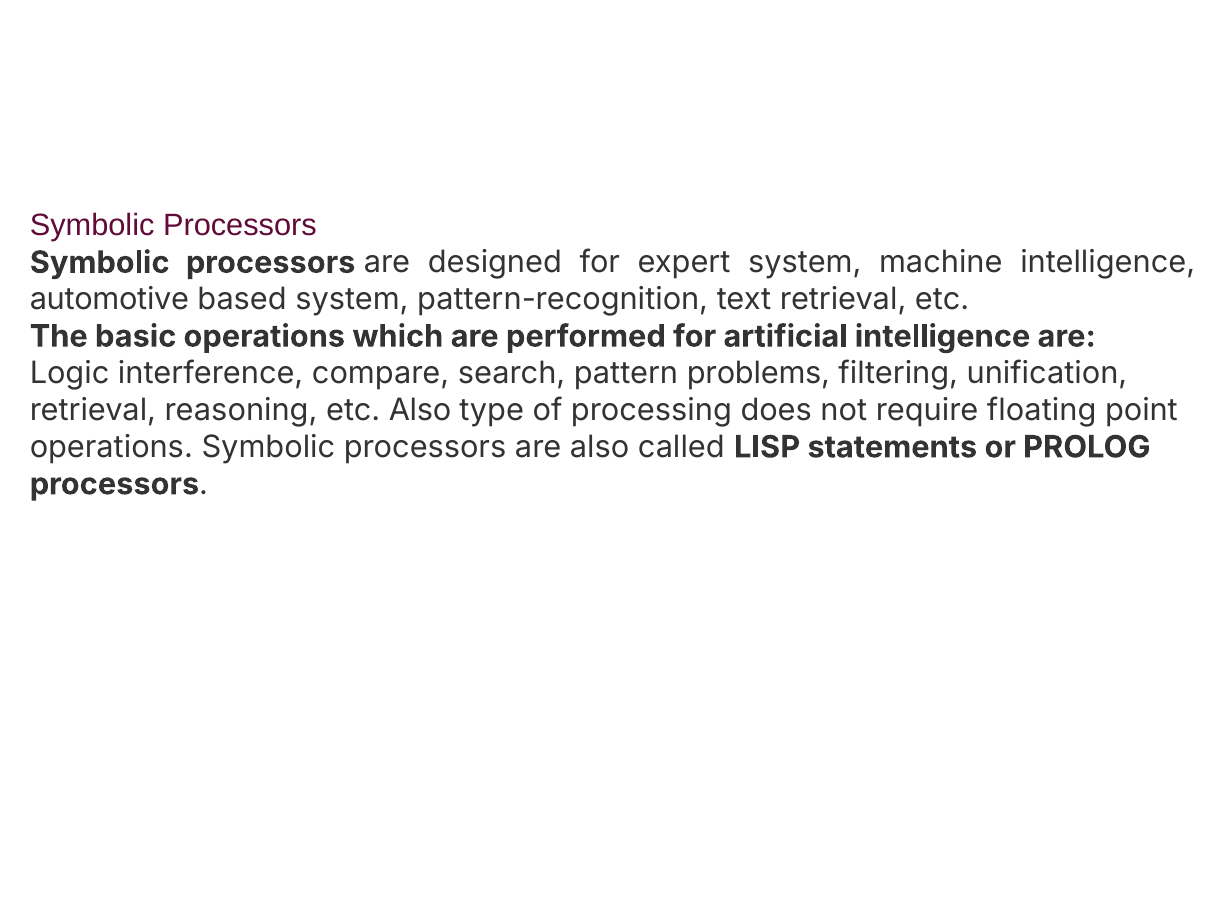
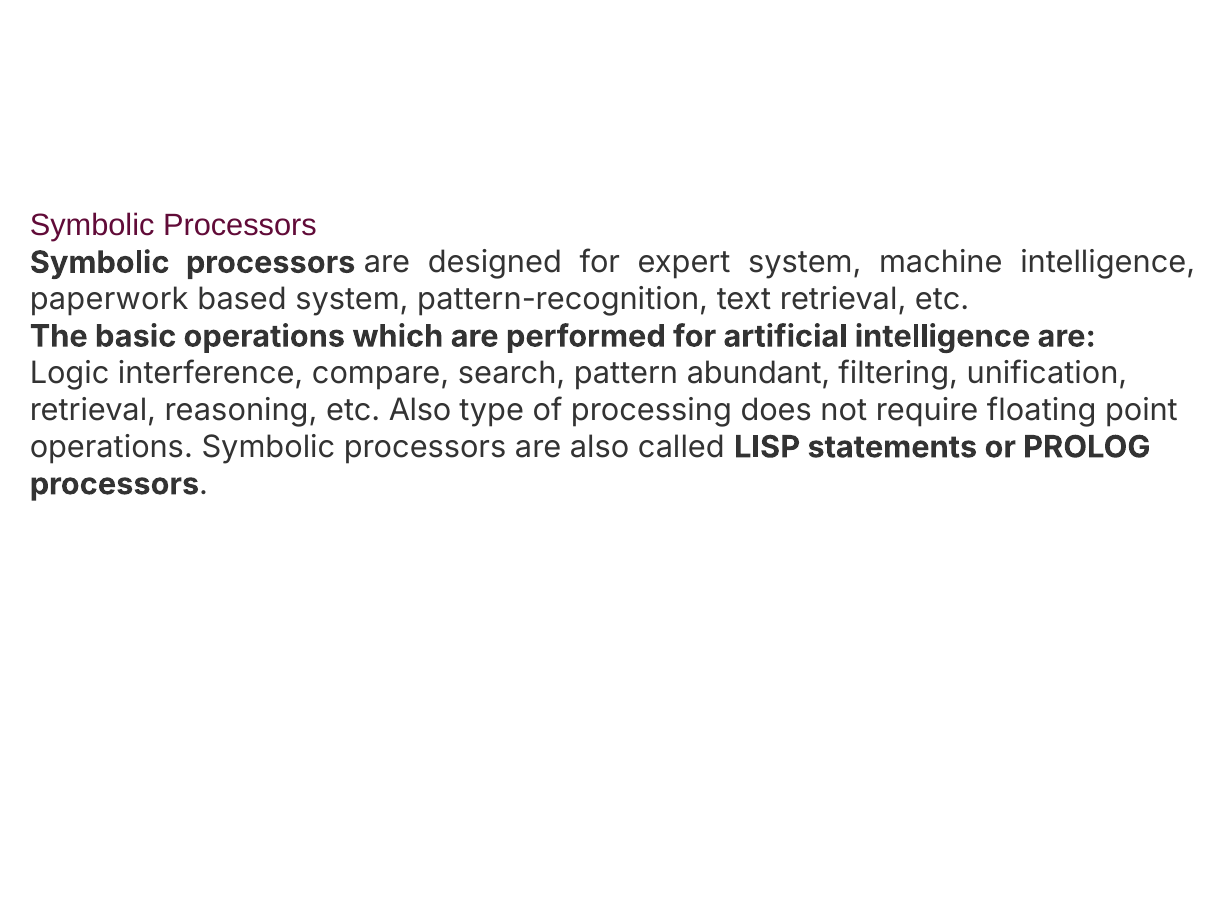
automotive: automotive -> paperwork (109, 300)
problems: problems -> abundant (758, 373)
